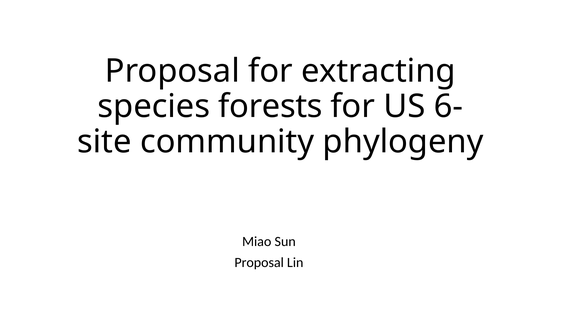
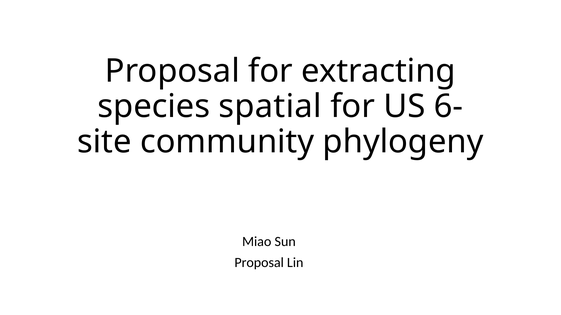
forests: forests -> spatial (270, 107)
